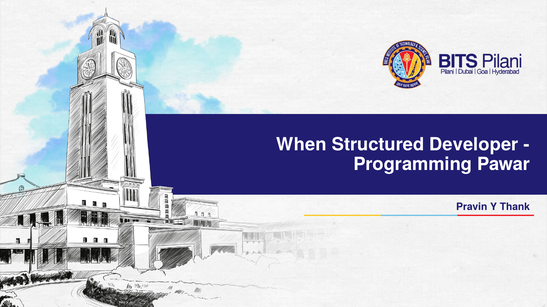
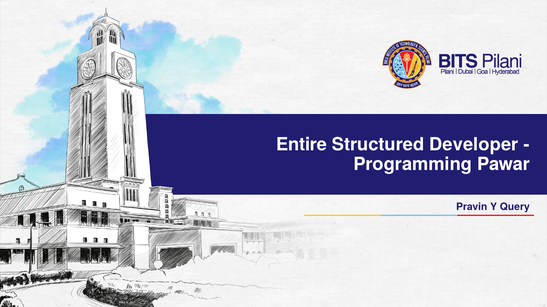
When: When -> Entire (302, 145)
Thank: Thank -> Query (515, 207)
